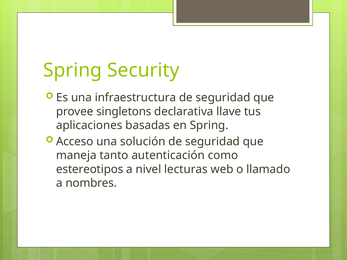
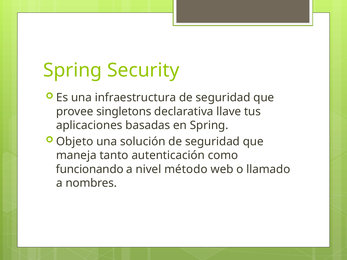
Acceso: Acceso -> Objeto (75, 142)
estereotipos: estereotipos -> funcionando (90, 169)
lecturas: lecturas -> método (186, 169)
